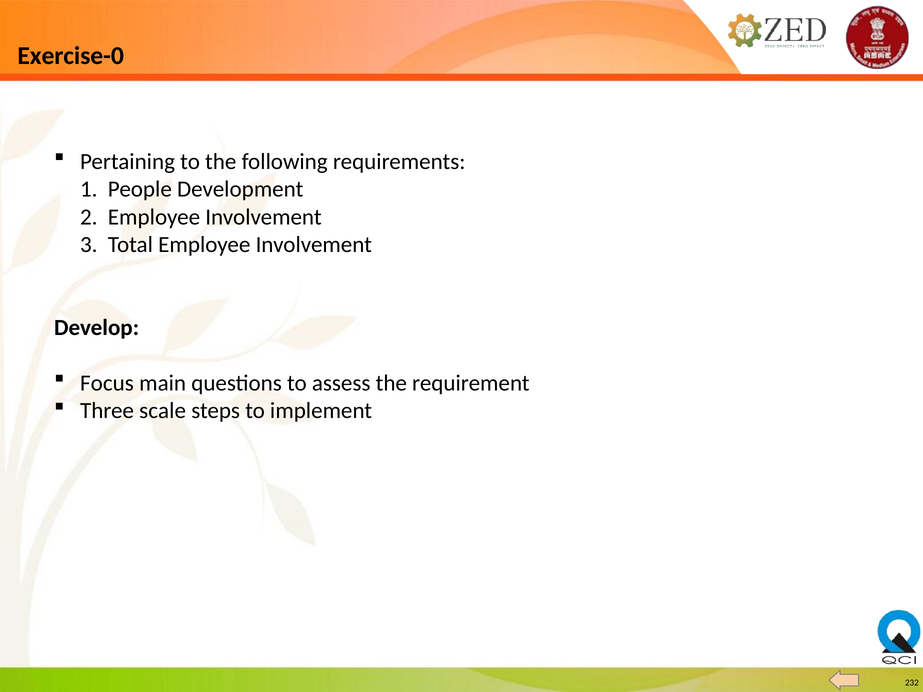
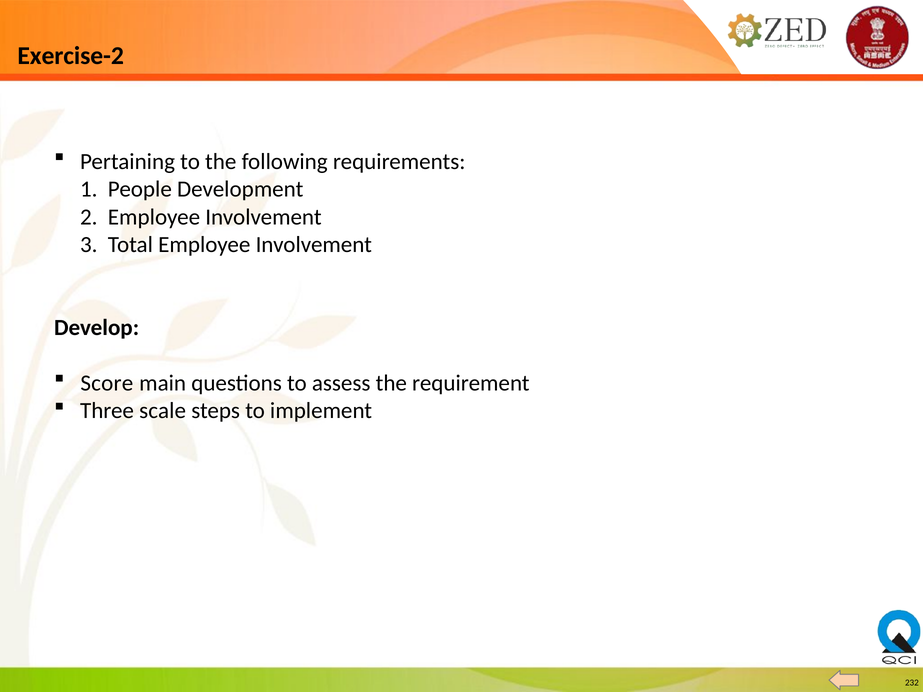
Exercise-0: Exercise-0 -> Exercise-2 (71, 56)
Focus: Focus -> Score (107, 383)
